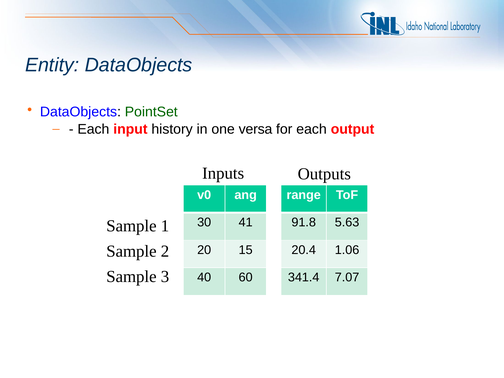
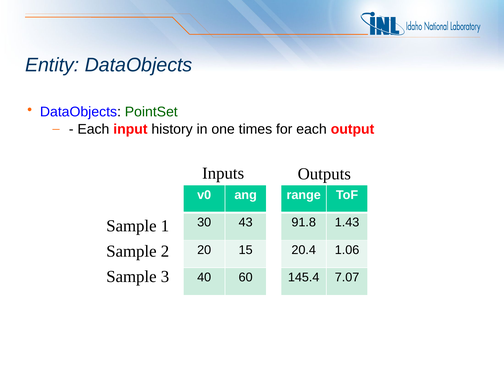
versa: versa -> times (255, 129)
41: 41 -> 43 (246, 222)
5.63: 5.63 -> 1.43 (347, 222)
341.4: 341.4 -> 145.4 (304, 277)
